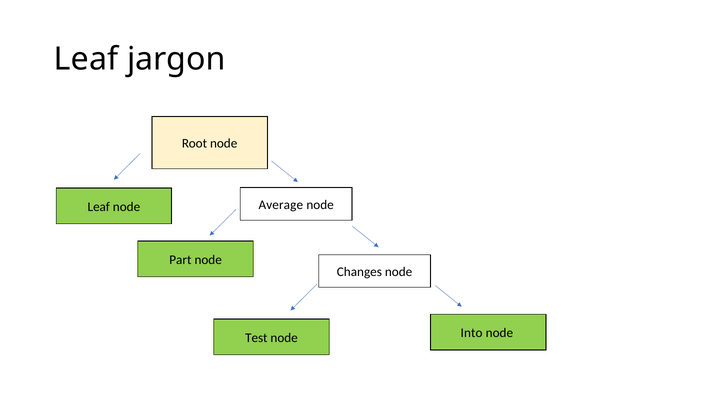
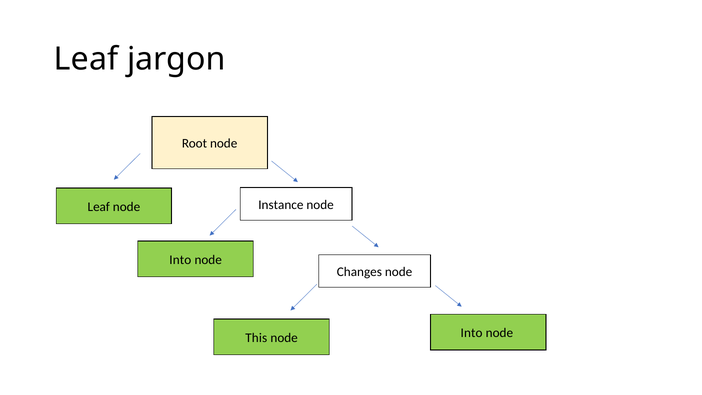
Average: Average -> Instance (281, 205)
Part: Part -> Into (180, 260)
Test: Test -> This (256, 338)
